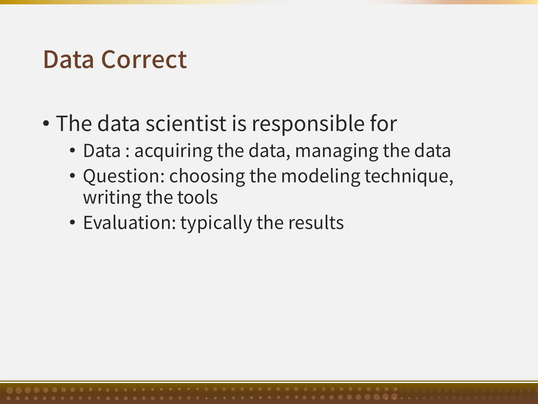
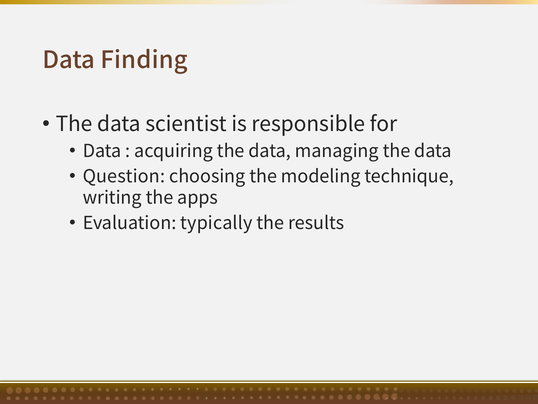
Correct: Correct -> Finding (144, 60)
tools: tools -> apps (198, 198)
